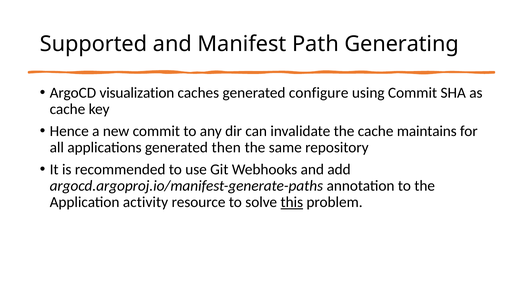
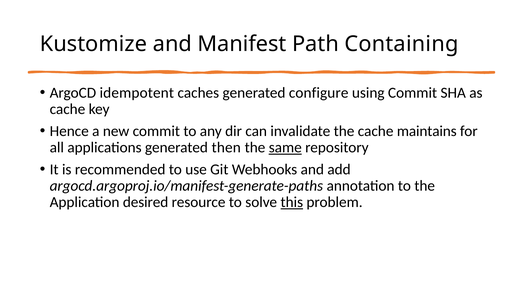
Supported: Supported -> Kustomize (94, 44)
Generating: Generating -> Containing (401, 44)
visualization: visualization -> idempotent (137, 93)
same underline: none -> present (285, 148)
activity: activity -> desired (146, 202)
